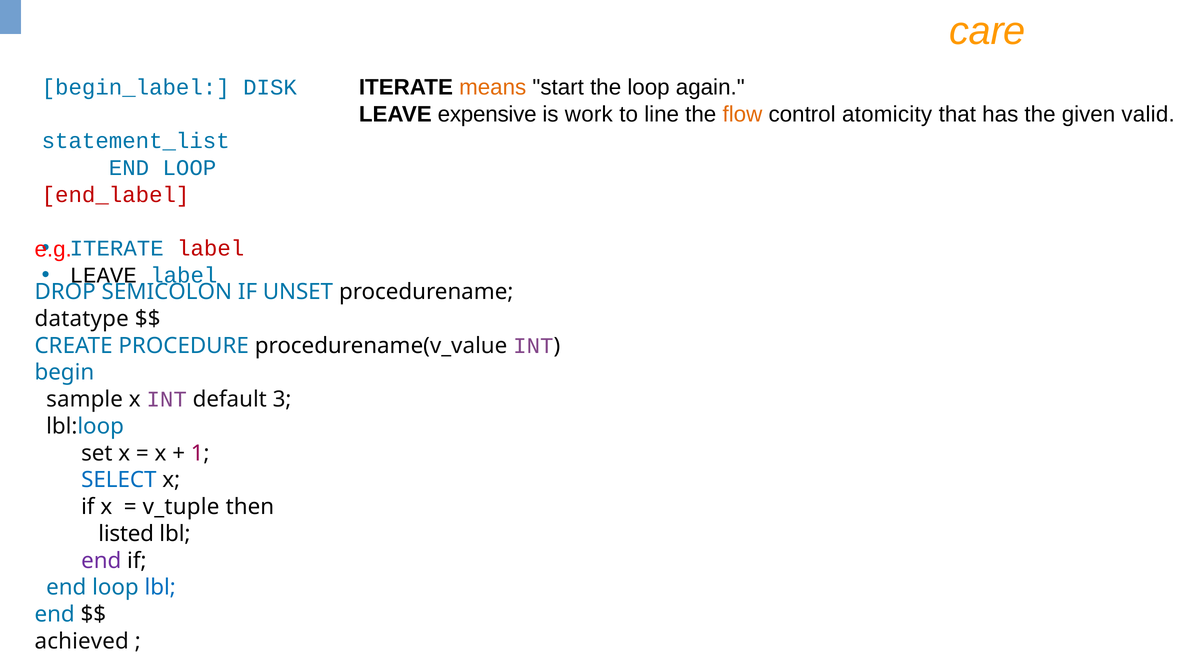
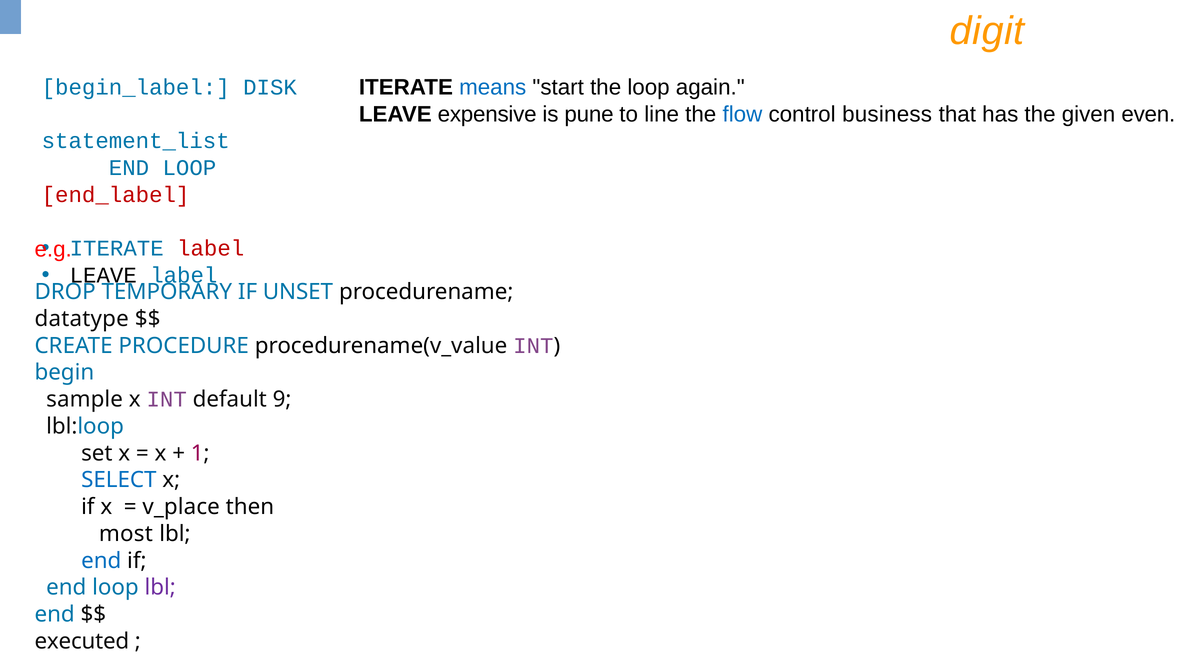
care: care -> digit (987, 31)
means colour: orange -> blue (493, 87)
work: work -> pune (589, 114)
flow colour: orange -> blue (742, 114)
atomicity: atomicity -> business (887, 114)
valid: valid -> even (1148, 114)
SEMICOLON: SEMICOLON -> TEMPORARY (167, 292)
3: 3 -> 9 (282, 399)
v_tuple: v_tuple -> v_place (181, 507)
listed: listed -> most (126, 534)
end colour: purple -> blue (101, 560)
lbl colour: blue -> purple (160, 587)
achieved: achieved -> executed (82, 641)
